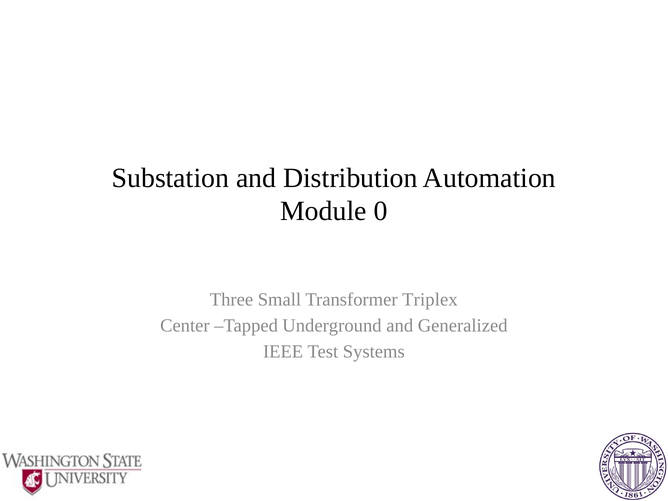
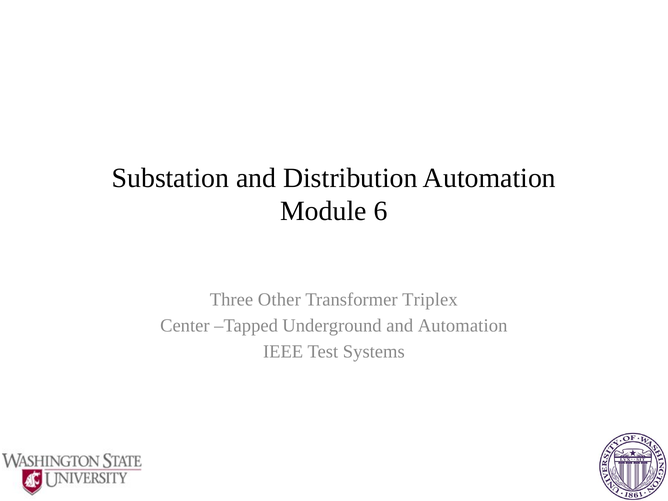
0: 0 -> 6 (381, 211)
Small: Small -> Other (279, 300)
and Generalized: Generalized -> Automation (463, 326)
